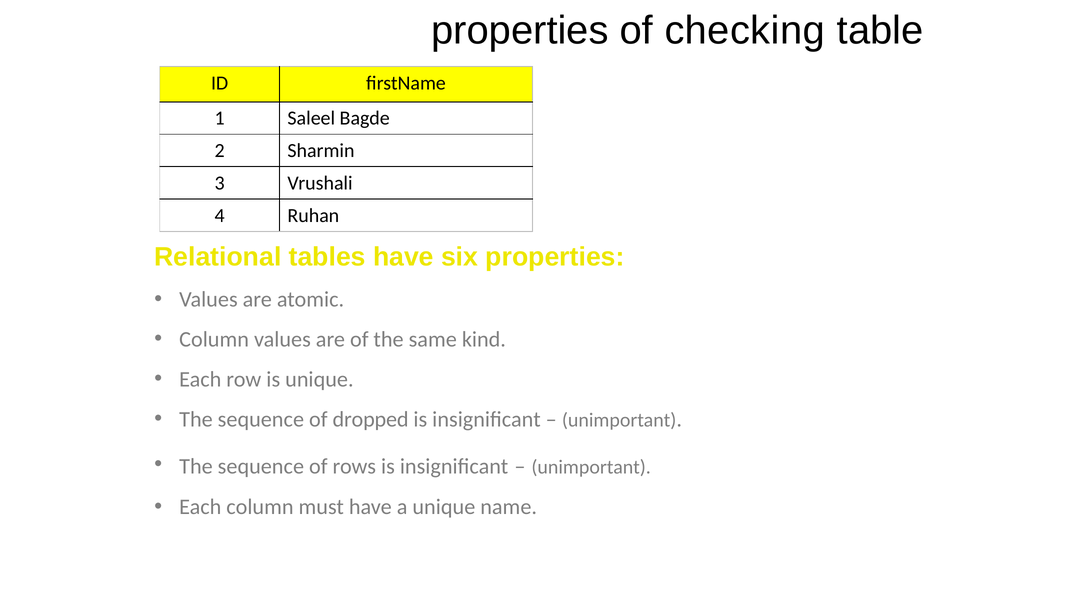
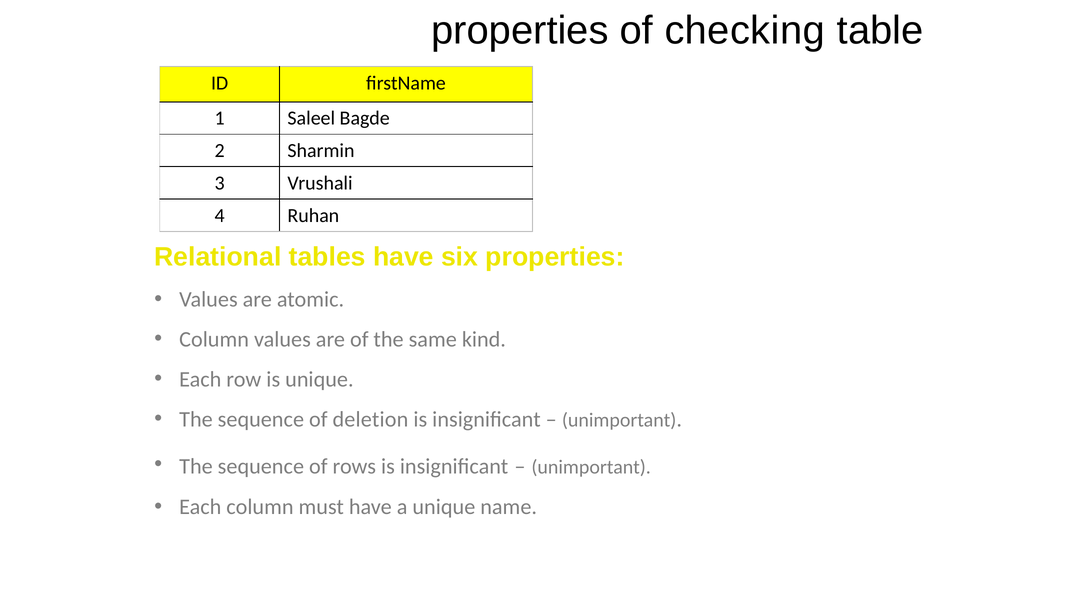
dropped: dropped -> deletion (370, 419)
